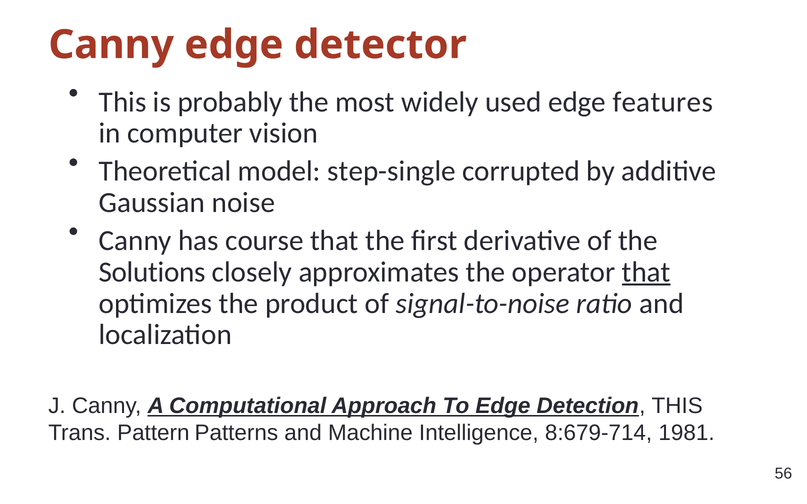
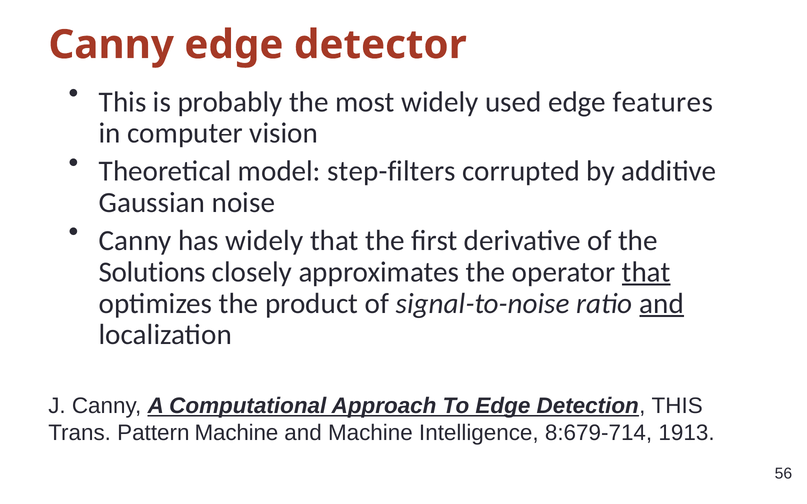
step-single: step-single -> step-filters (392, 171)
has course: course -> widely (264, 241)
and underline: none -> present (662, 304)
Pattern Patterns: Patterns -> Machine (236, 433)
1981: 1981 -> 1913 (687, 433)
